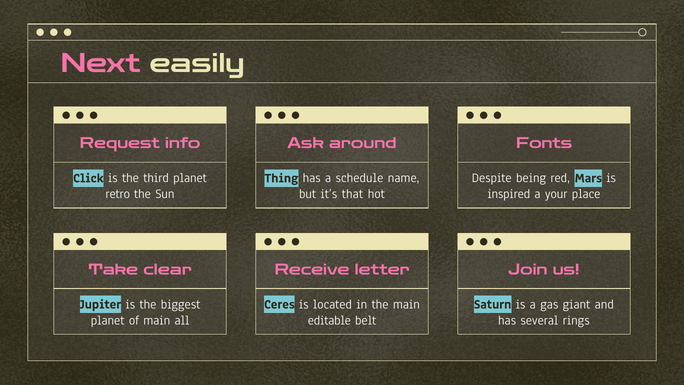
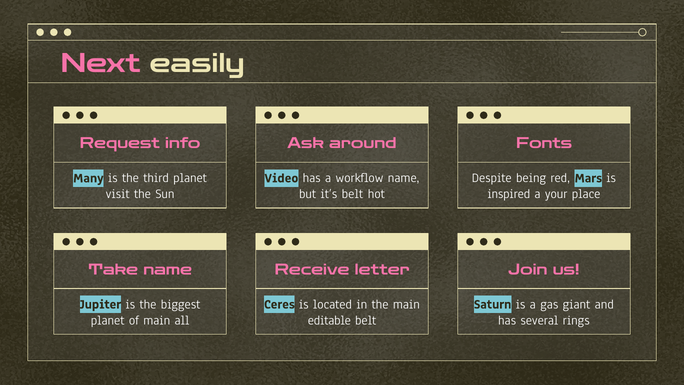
Click: Click -> Many (88, 178)
Thing: Thing -> Video (281, 178)
schedule: schedule -> workflow (360, 178)
retro: retro -> visit (118, 194)
it’s that: that -> belt (352, 194)
Take clear: clear -> name (168, 270)
